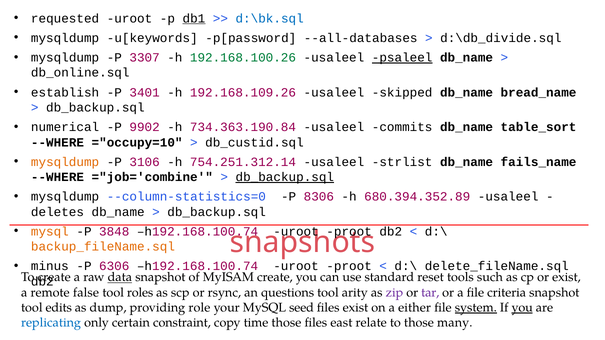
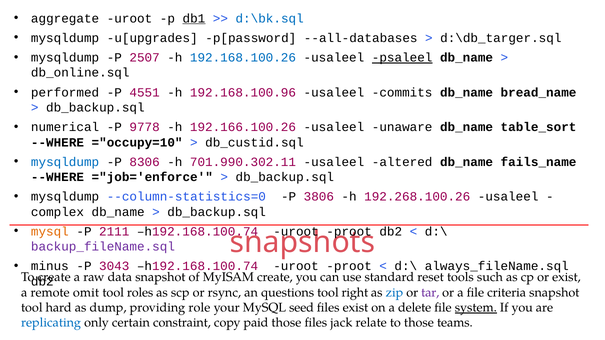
requested: requested -> aggregate (65, 18)
u[keywords: u[keywords -> u[upgrades (152, 38)
d:\db_divide.sql: d:\db_divide.sql -> d:\db_targer.sql (501, 38)
3307: 3307 -> 2507 (145, 58)
192.168.100.26 colour: green -> blue (243, 58)
establish: establish -> performed (65, 93)
3401: 3401 -> 4551 (145, 93)
192.168.109.26: 192.168.109.26 -> 192.168.100.96 (243, 93)
skipped: skipped -> commits (402, 93)
9902: 9902 -> 9778 (145, 127)
734.363.190.84: 734.363.190.84 -> 192.166.100.26 (243, 127)
commits: commits -> unaware (402, 127)
mysqldump colour: orange -> blue (65, 162)
3106: 3106 -> 8306 (145, 162)
754.251.312.14: 754.251.312.14 -> 701.990.302.11 (243, 162)
strlist: strlist -> altered (402, 162)
="job='combine: ="job='combine -> ="job='enforce (152, 177)
db_backup.sql underline: present -> none (285, 177)
8306: 8306 -> 3806 (319, 197)
680.394.352.89: 680.394.352.89 -> 192.268.100.26 (417, 197)
deletes: deletes -> complex (57, 212)
3848: 3848 -> 2111 (114, 232)
backup_fileName.sql colour: orange -> purple (103, 247)
6306: 6306 -> 3043 (114, 267)
delete_fileName.sql: delete_fileName.sql -> always_fileName.sql (497, 267)
data underline: present -> none (120, 278)
false: false -> omit (86, 293)
arity: arity -> right (355, 293)
zip colour: purple -> blue (394, 293)
edits: edits -> hard (59, 308)
either: either -> delete (415, 308)
you underline: present -> none (522, 308)
time: time -> paid (256, 323)
east: east -> jack (341, 323)
many: many -> teams (455, 323)
